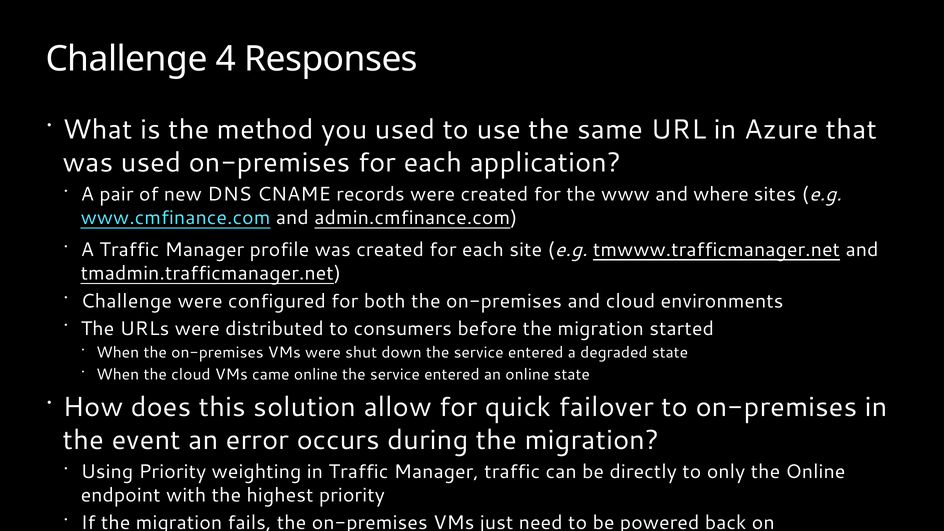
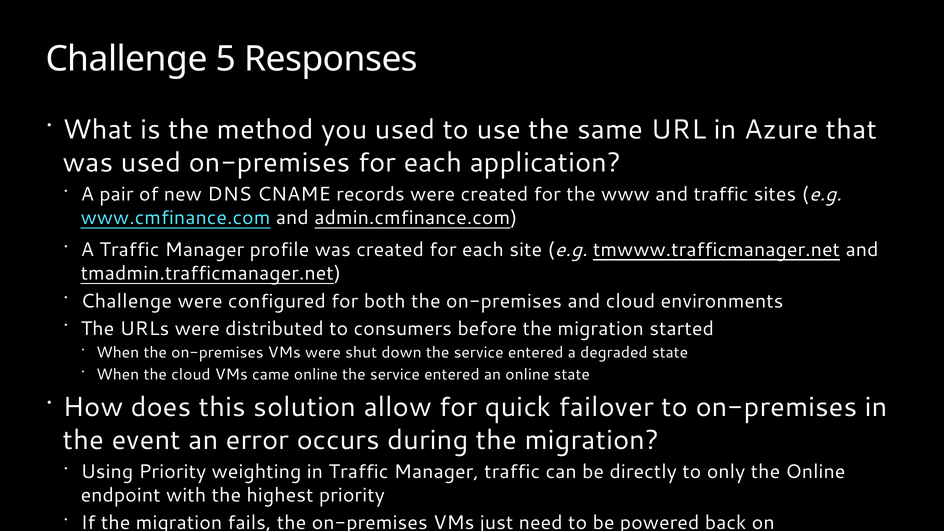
4: 4 -> 5 (226, 59)
and where: where -> traffic (721, 194)
